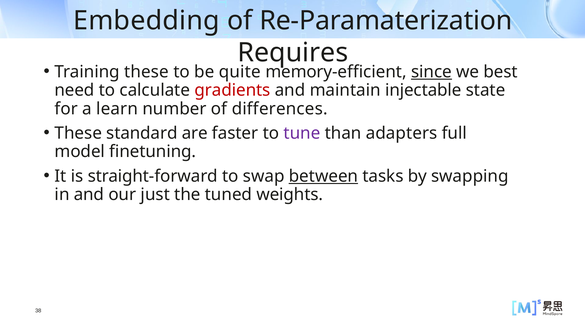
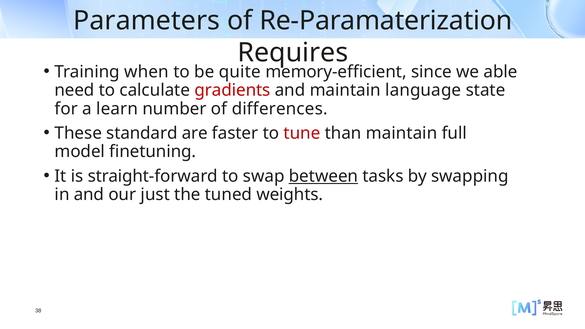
Embedding: Embedding -> Parameters (147, 20)
Training these: these -> when (146, 72)
since underline: present -> none (431, 72)
best: best -> able (500, 72)
injectable: injectable -> language (423, 90)
tune colour: purple -> red (302, 133)
than adapters: adapters -> maintain (402, 133)
